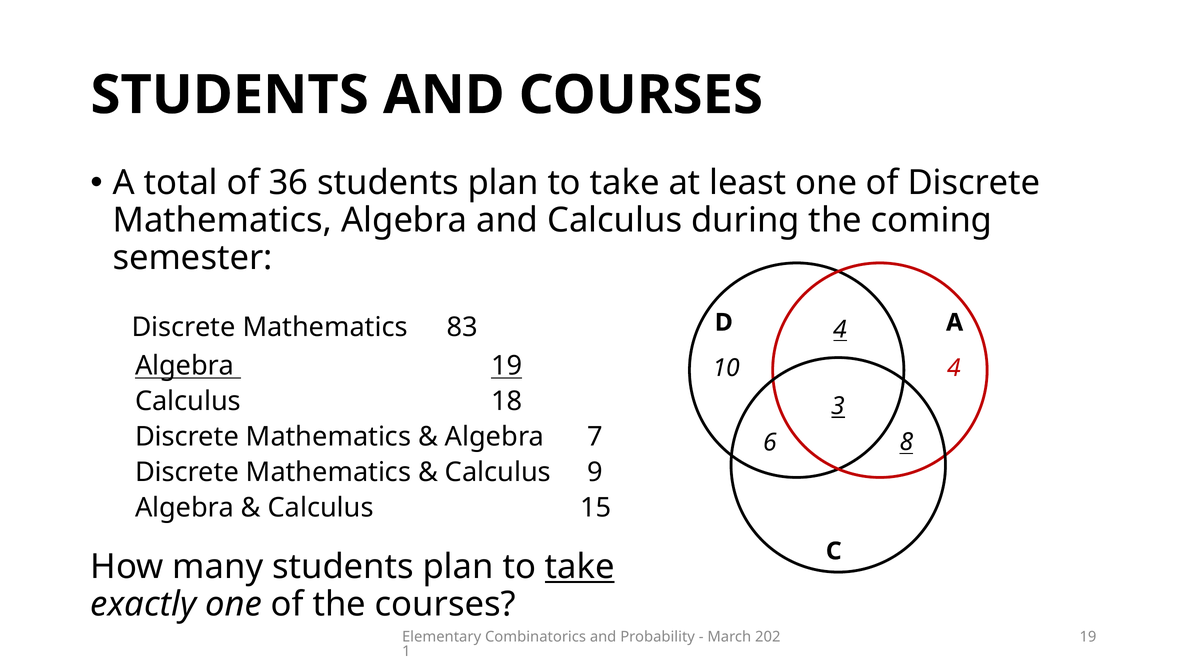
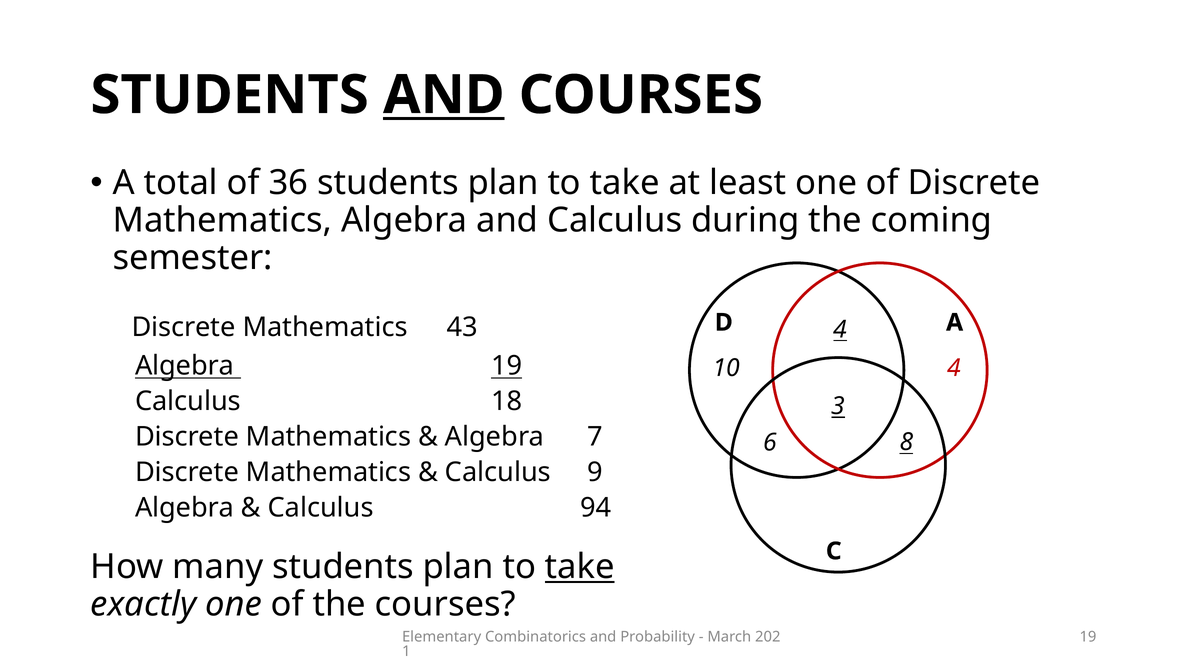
AND underline: none -> present (444, 95)
83: 83 -> 43 (462, 327)
Calculus 15: 15 -> 94 (596, 508)
